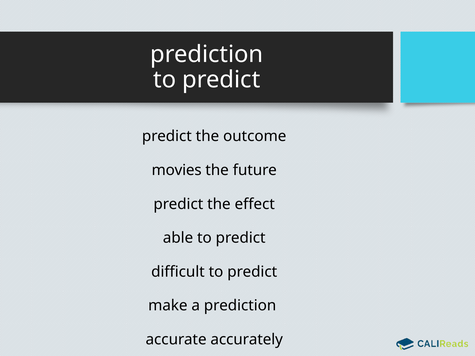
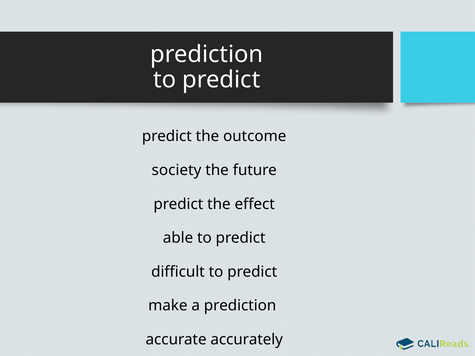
movies: movies -> society (177, 170)
